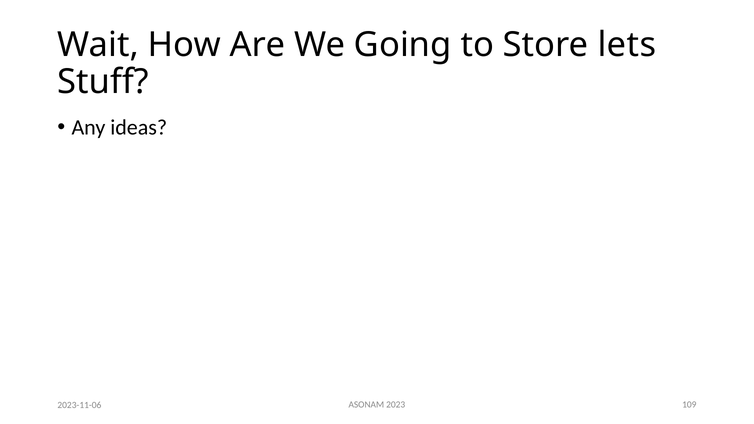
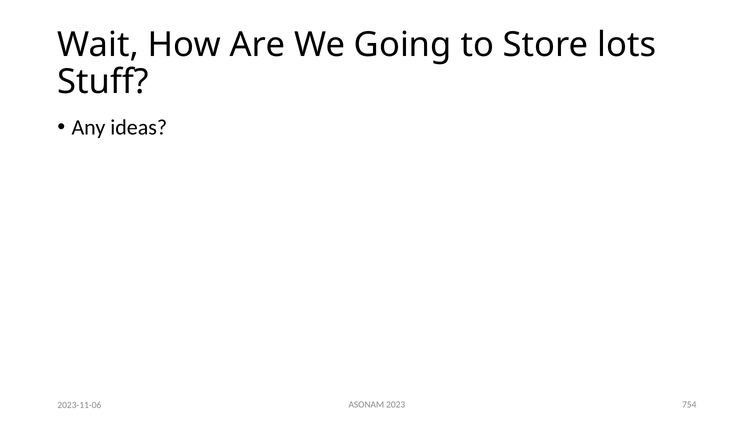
lets: lets -> lots (627, 45)
109: 109 -> 754 (689, 405)
